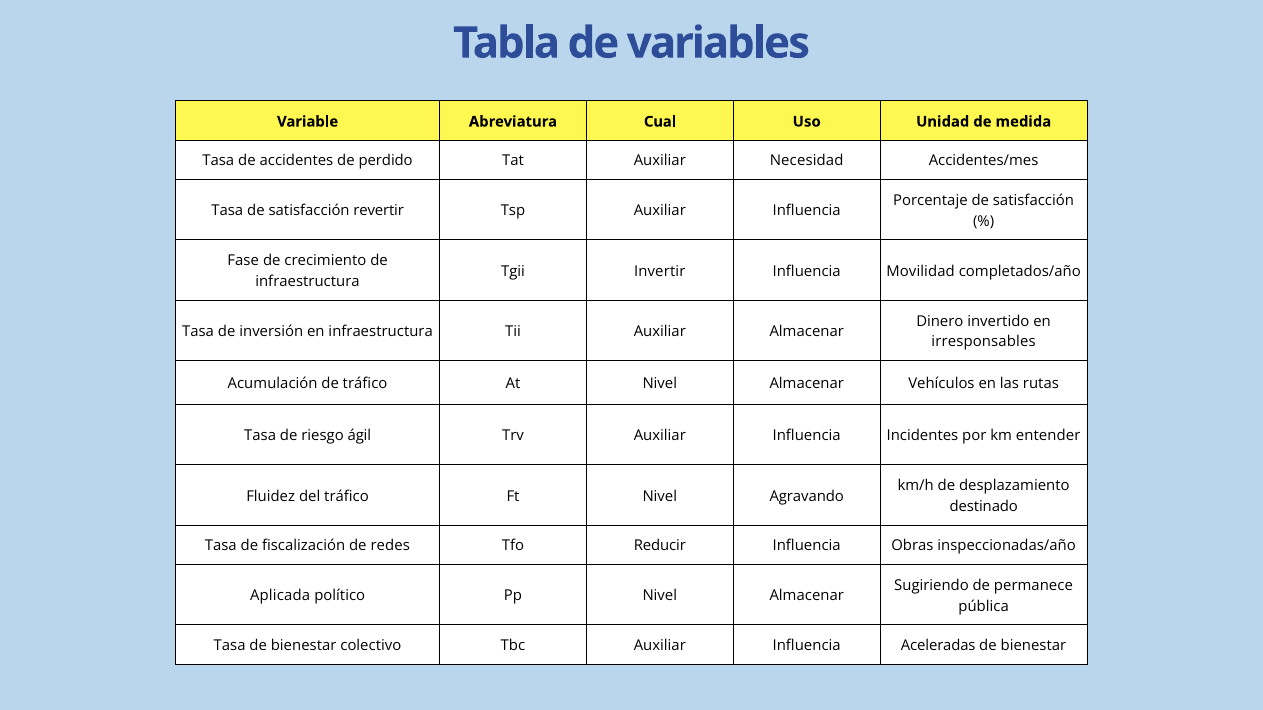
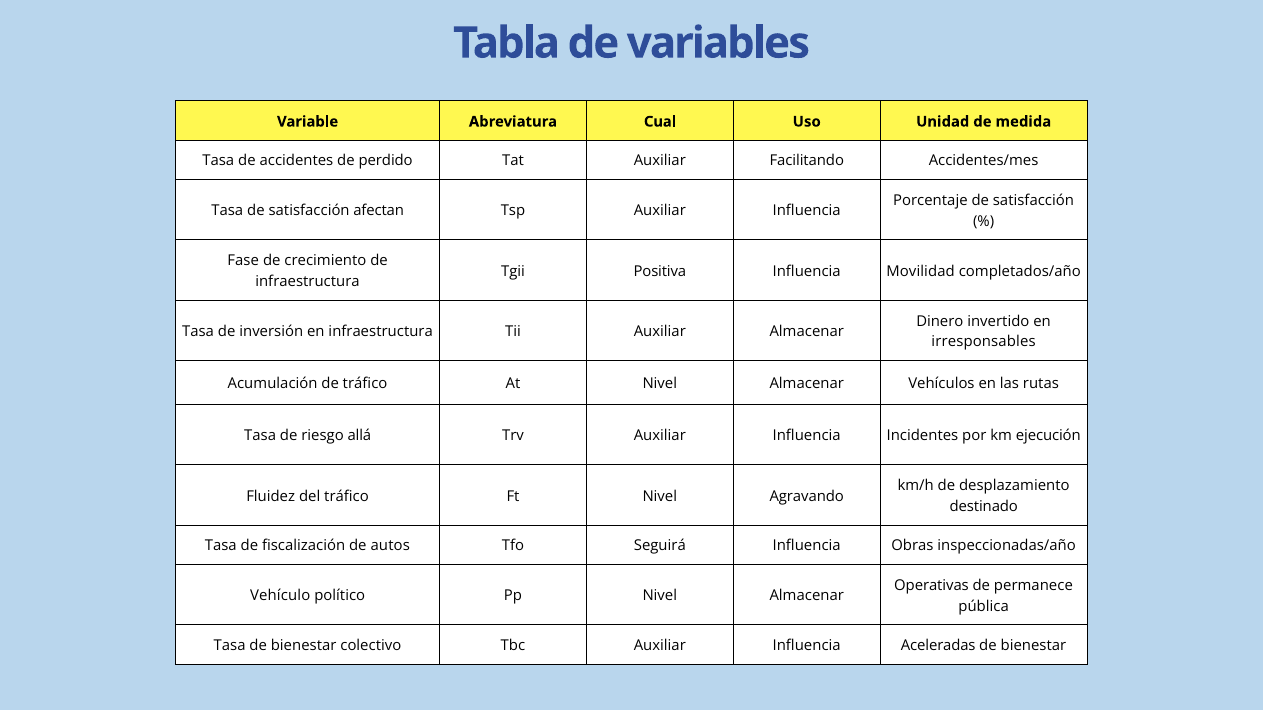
Necesidad: Necesidad -> Facilitando (807, 161)
revertir: revertir -> afectan (379, 211)
Invertir: Invertir -> Positiva (660, 271)
ágil: ágil -> allá (359, 436)
entender: entender -> ejecución (1048, 436)
redes: redes -> autos (390, 546)
Reducir: Reducir -> Seguirá (660, 546)
Sugiriendo: Sugiriendo -> Operativas (932, 586)
Aplicada: Aplicada -> Vehículo (280, 596)
